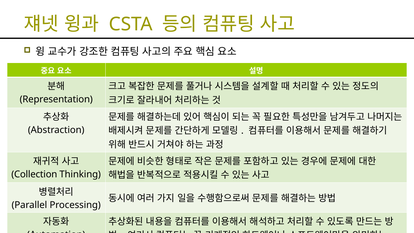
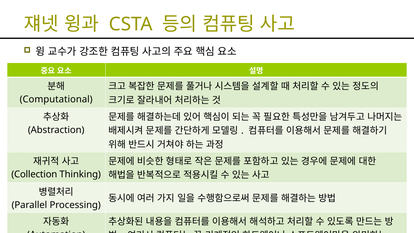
Representation: Representation -> Computational (56, 99)
